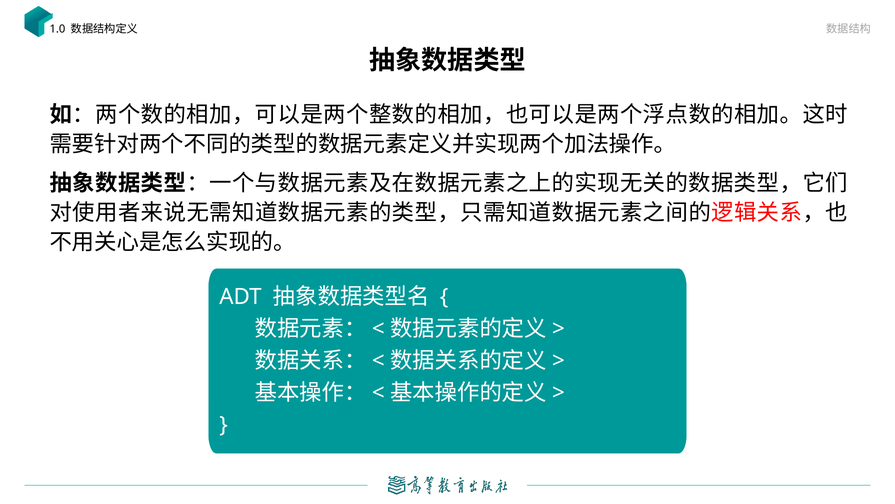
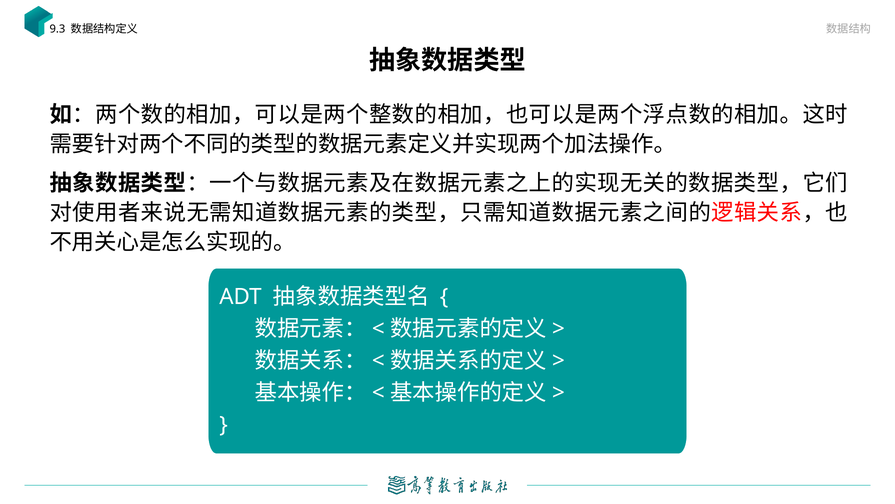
1.0: 1.0 -> 9.3 (57, 29)
